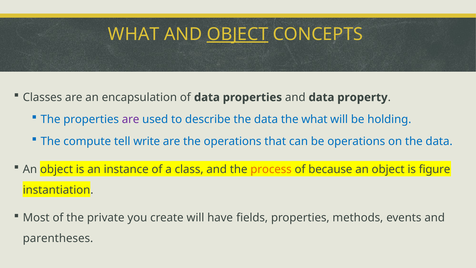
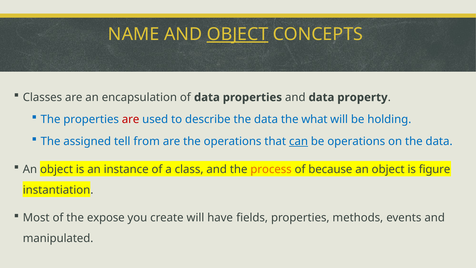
WHAT: WHAT -> NAME (134, 34)
are colour: purple -> red (131, 119)
compute: compute -> assigned (87, 141)
write: write -> from (147, 141)
can underline: none -> present (299, 141)
private: private -> expose (106, 218)
parentheses: parentheses -> manipulated (58, 238)
